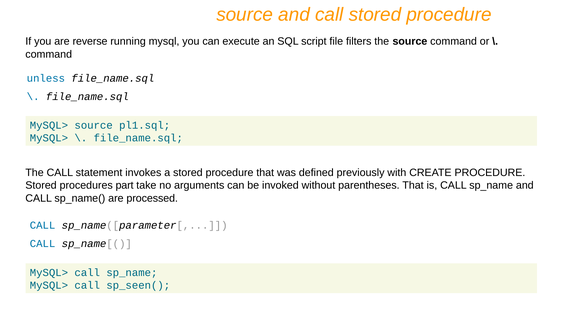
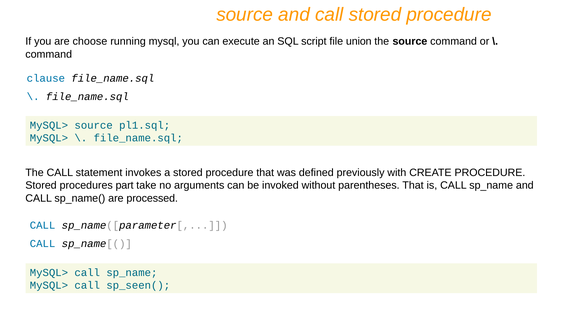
reverse: reverse -> choose (90, 41)
filters: filters -> union (359, 41)
unless: unless -> clause (46, 78)
